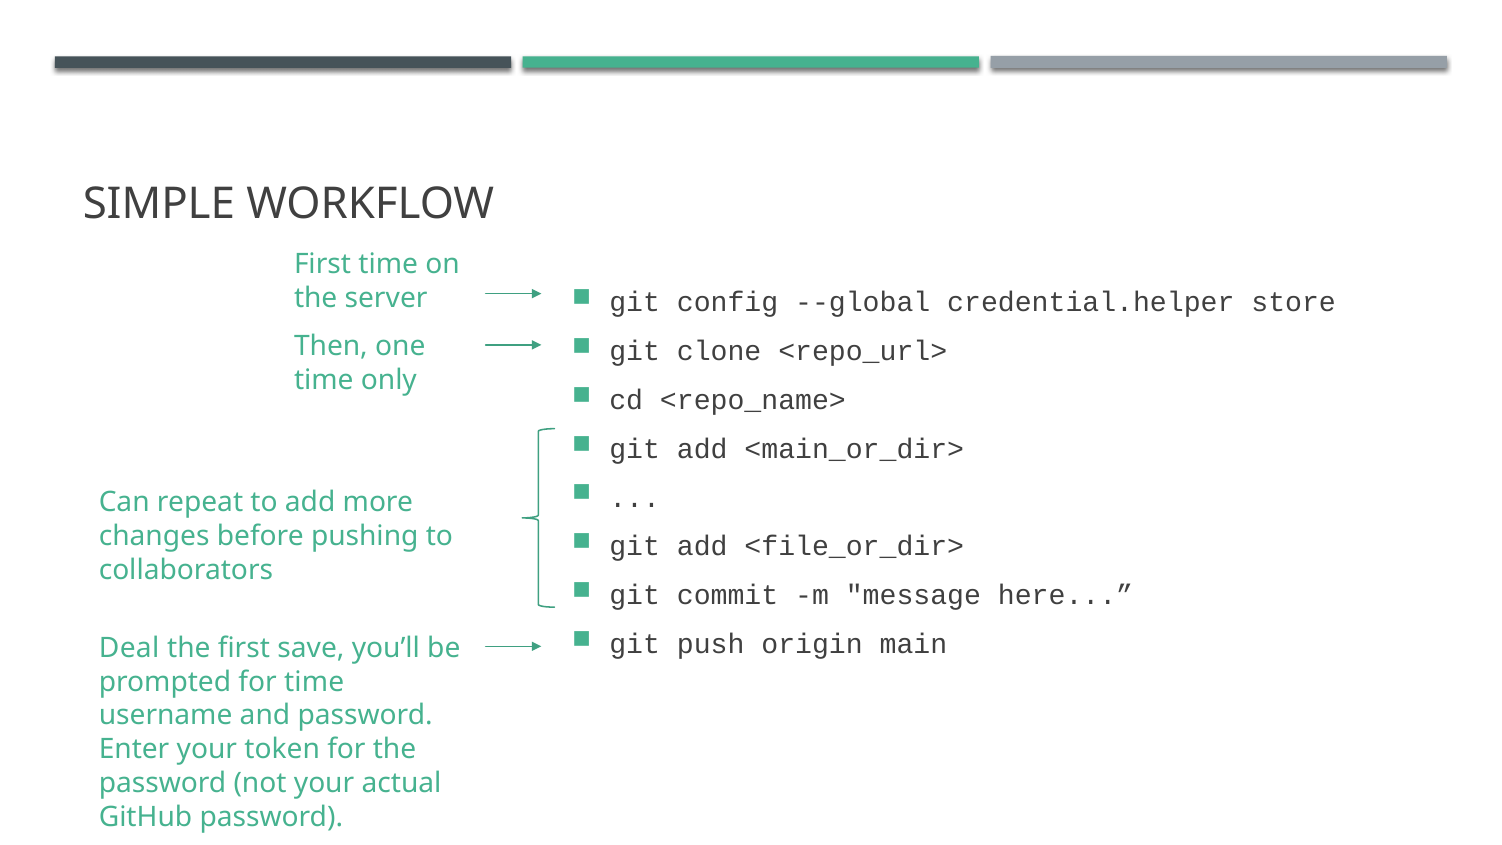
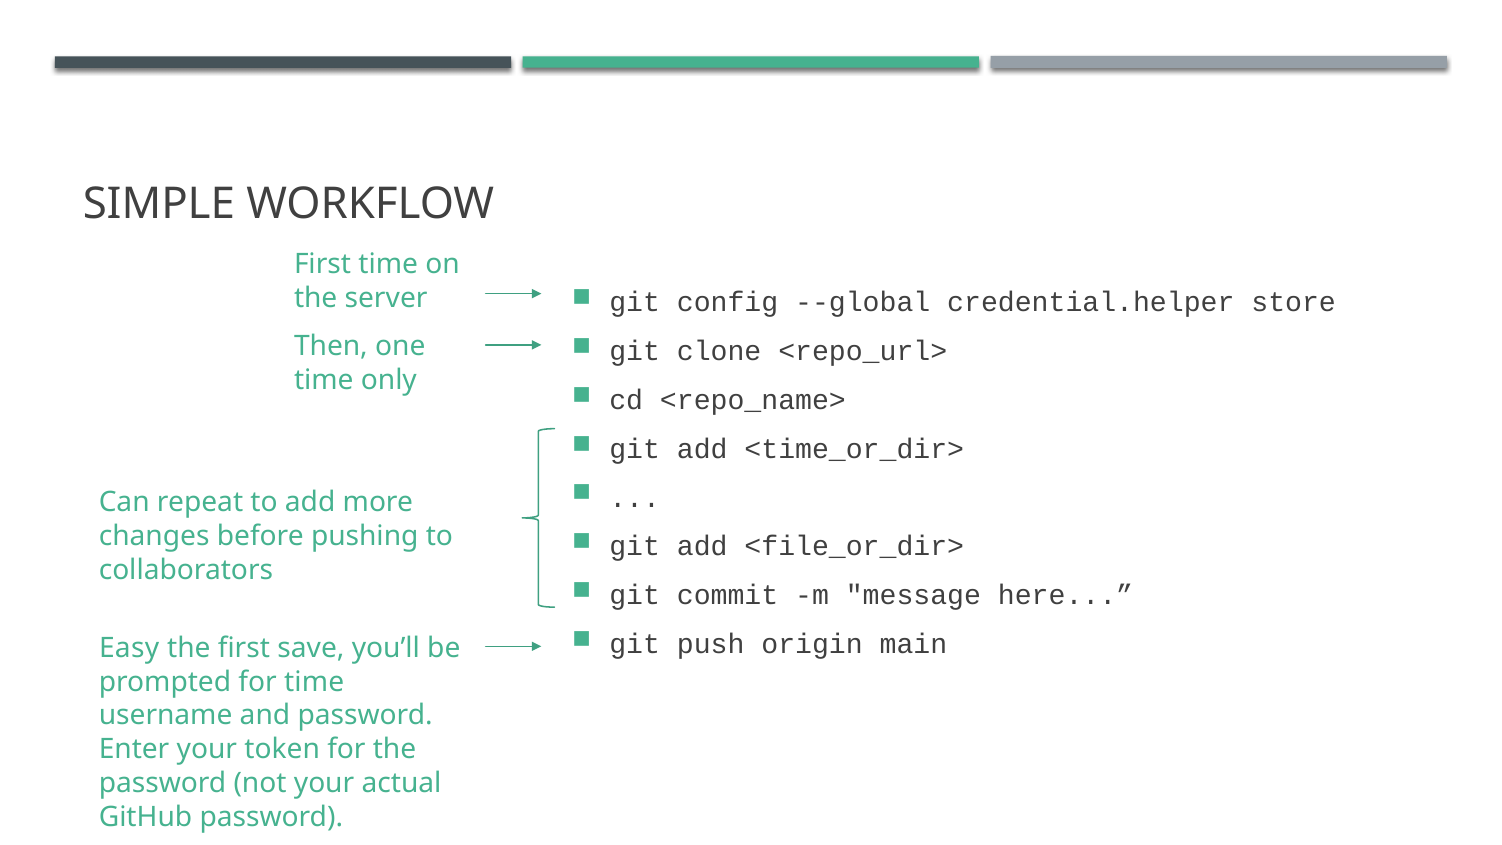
<main_or_dir>: <main_or_dir> -> <time_or_dir> (854, 449)
Deal: Deal -> Easy (129, 648)
